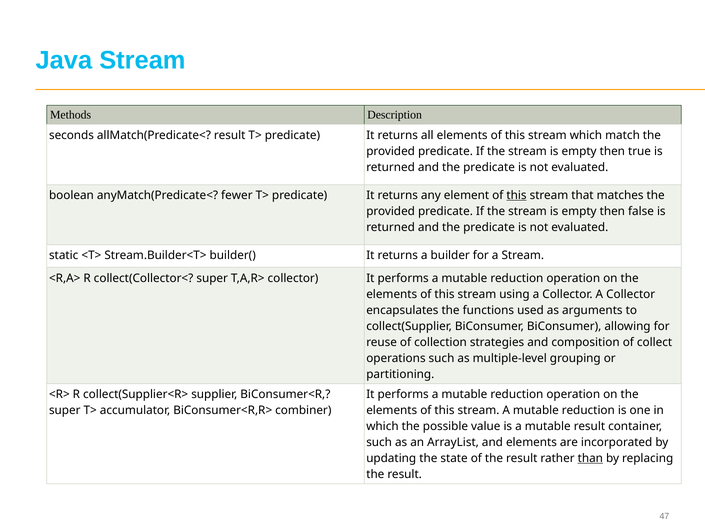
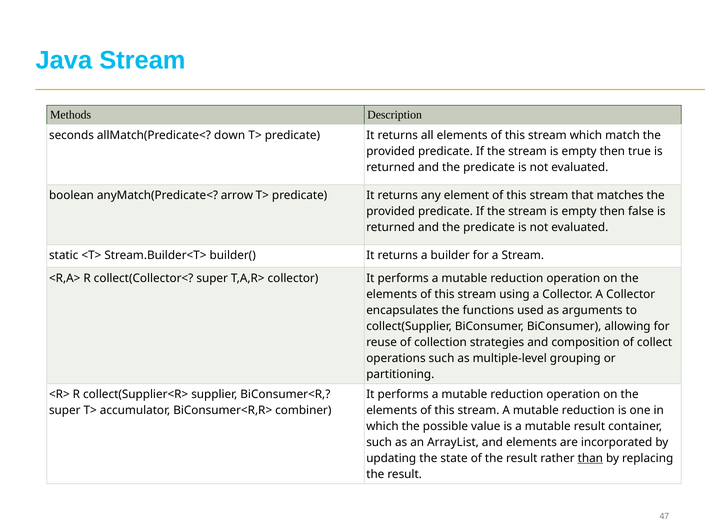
allMatch(Predicate< result: result -> down (230, 135)
fewer: fewer -> arrow (237, 195)
this underline: present -> none (516, 195)
